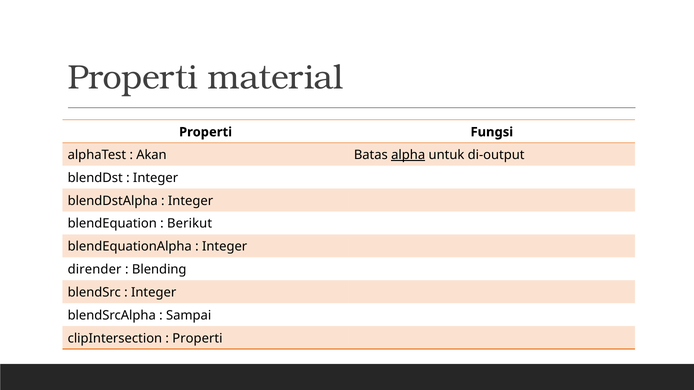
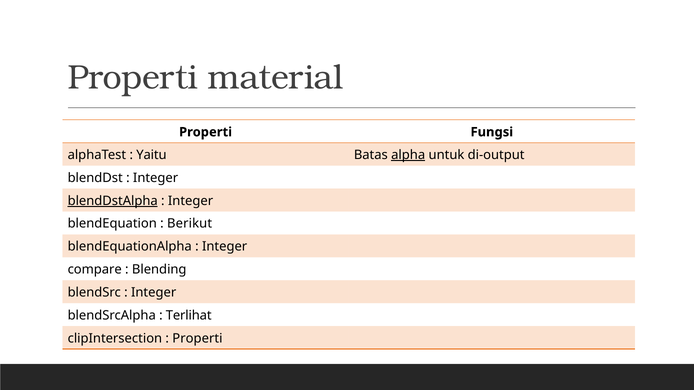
Akan: Akan -> Yaitu (151, 155)
blendDstAlpha underline: none -> present (113, 201)
dirender: dirender -> compare (95, 270)
Sampai: Sampai -> Terlihat (189, 316)
